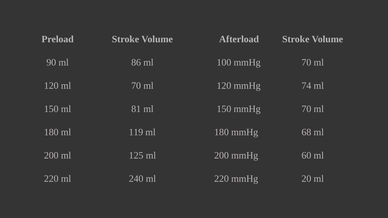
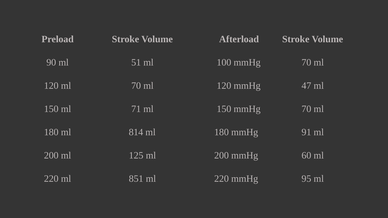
86: 86 -> 51 (136, 62)
74: 74 -> 47 (306, 86)
81: 81 -> 71 (136, 109)
119: 119 -> 814 (136, 132)
68: 68 -> 91 (306, 132)
240: 240 -> 851 (136, 179)
20: 20 -> 95 (306, 179)
